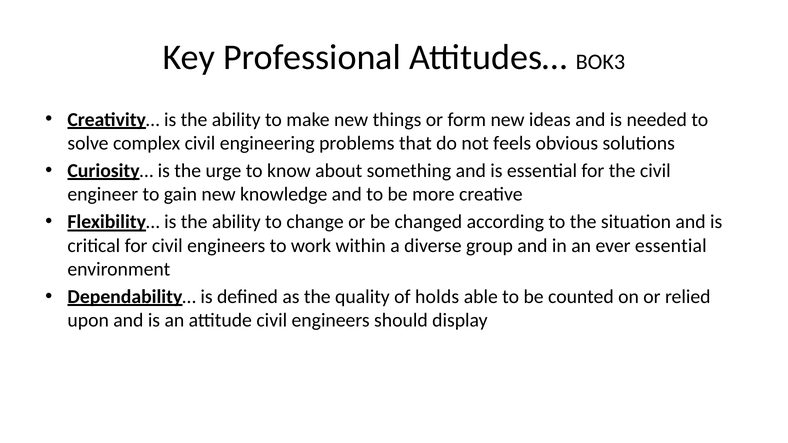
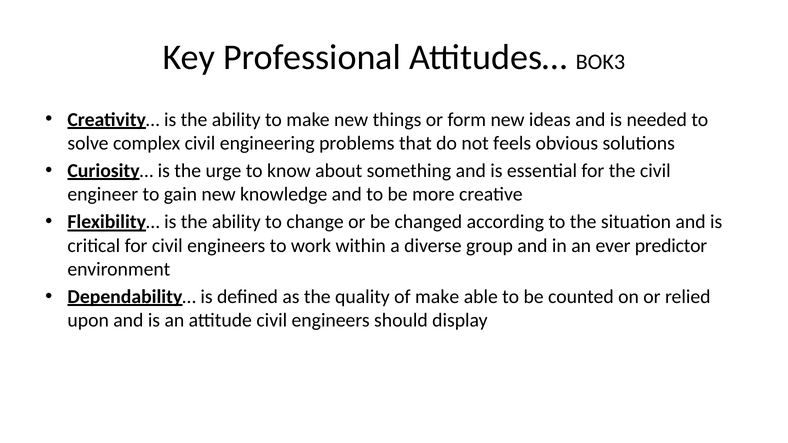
ever essential: essential -> predictor (671, 246)
of holds: holds -> make (437, 297)
